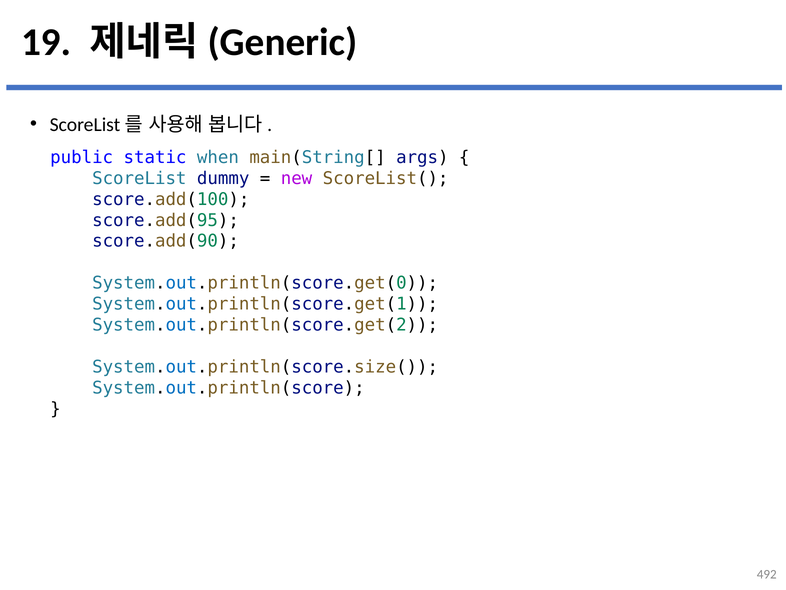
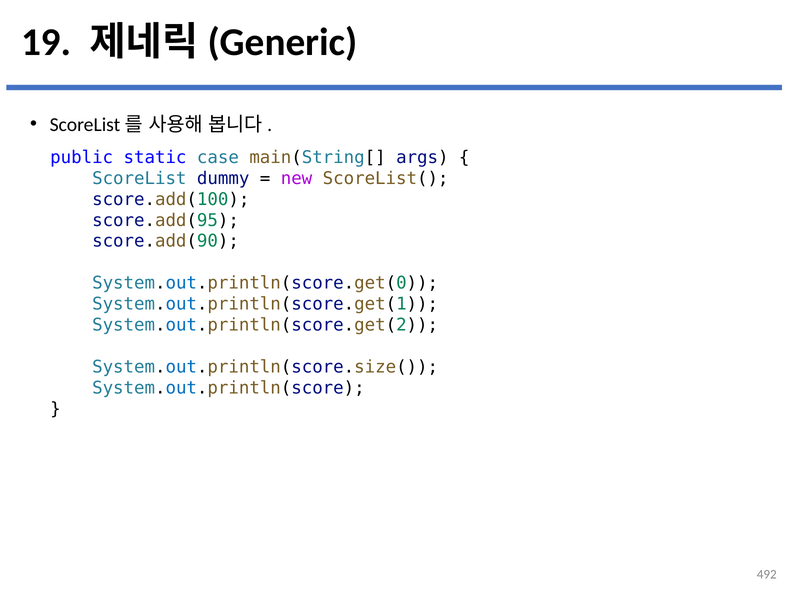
when: when -> case (218, 157)
